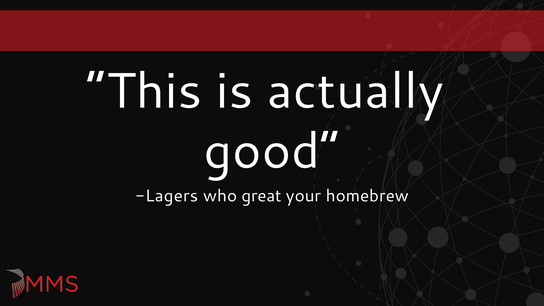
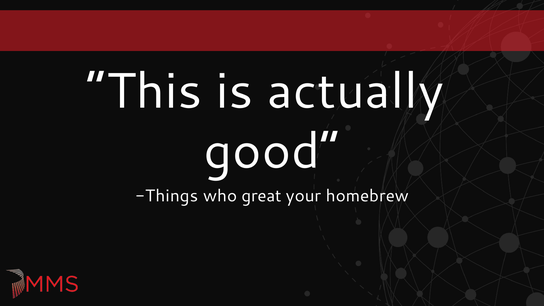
Lagers: Lagers -> Things (167, 196)
